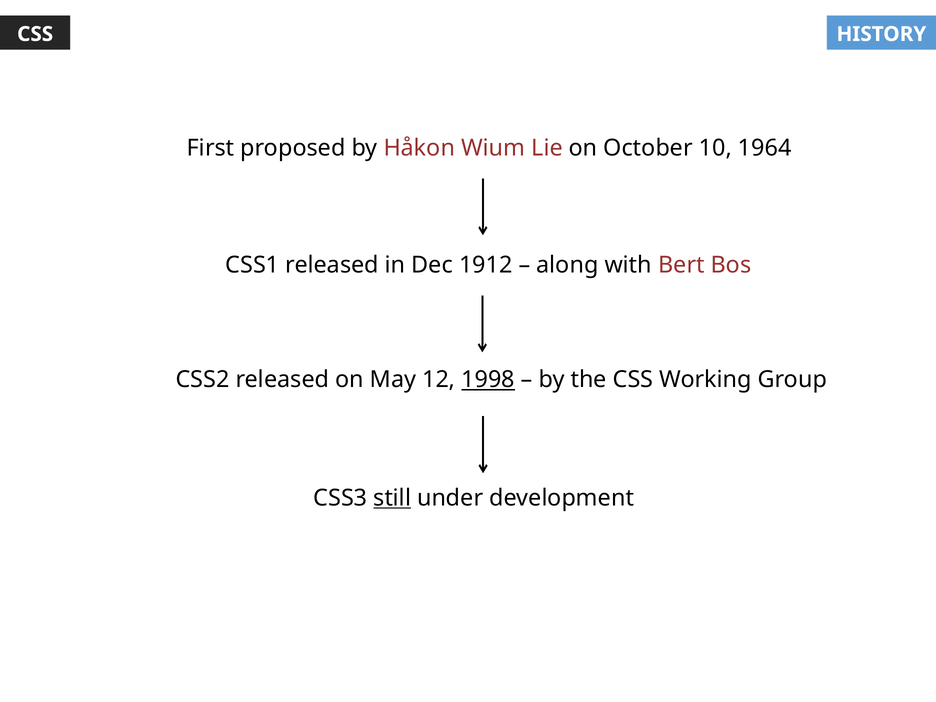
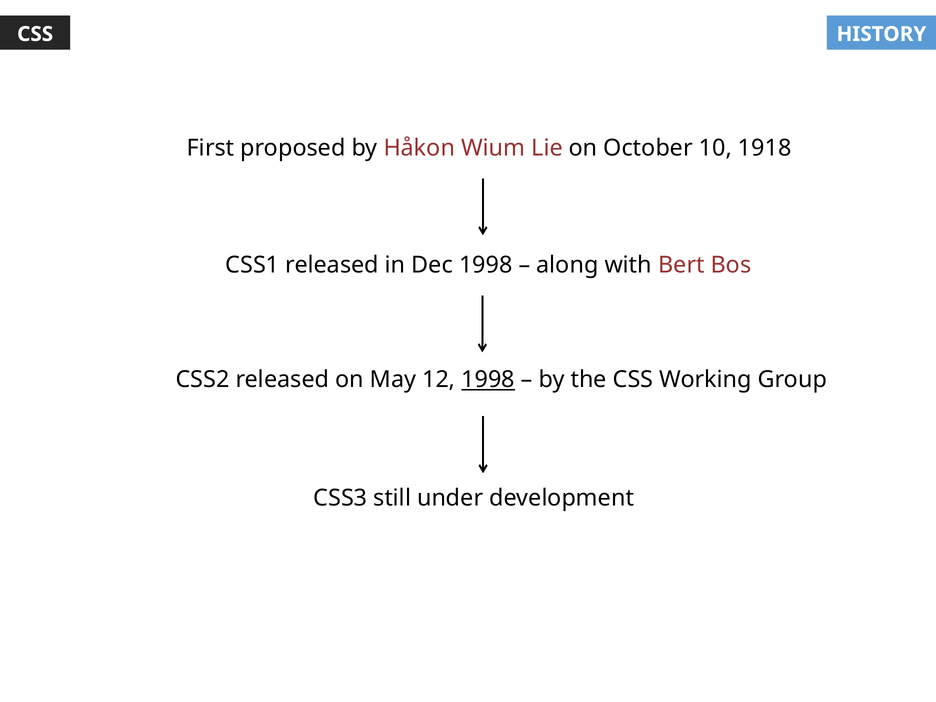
1964: 1964 -> 1918 (765, 148)
Dec 1912: 1912 -> 1998 (486, 265)
still underline: present -> none (392, 498)
